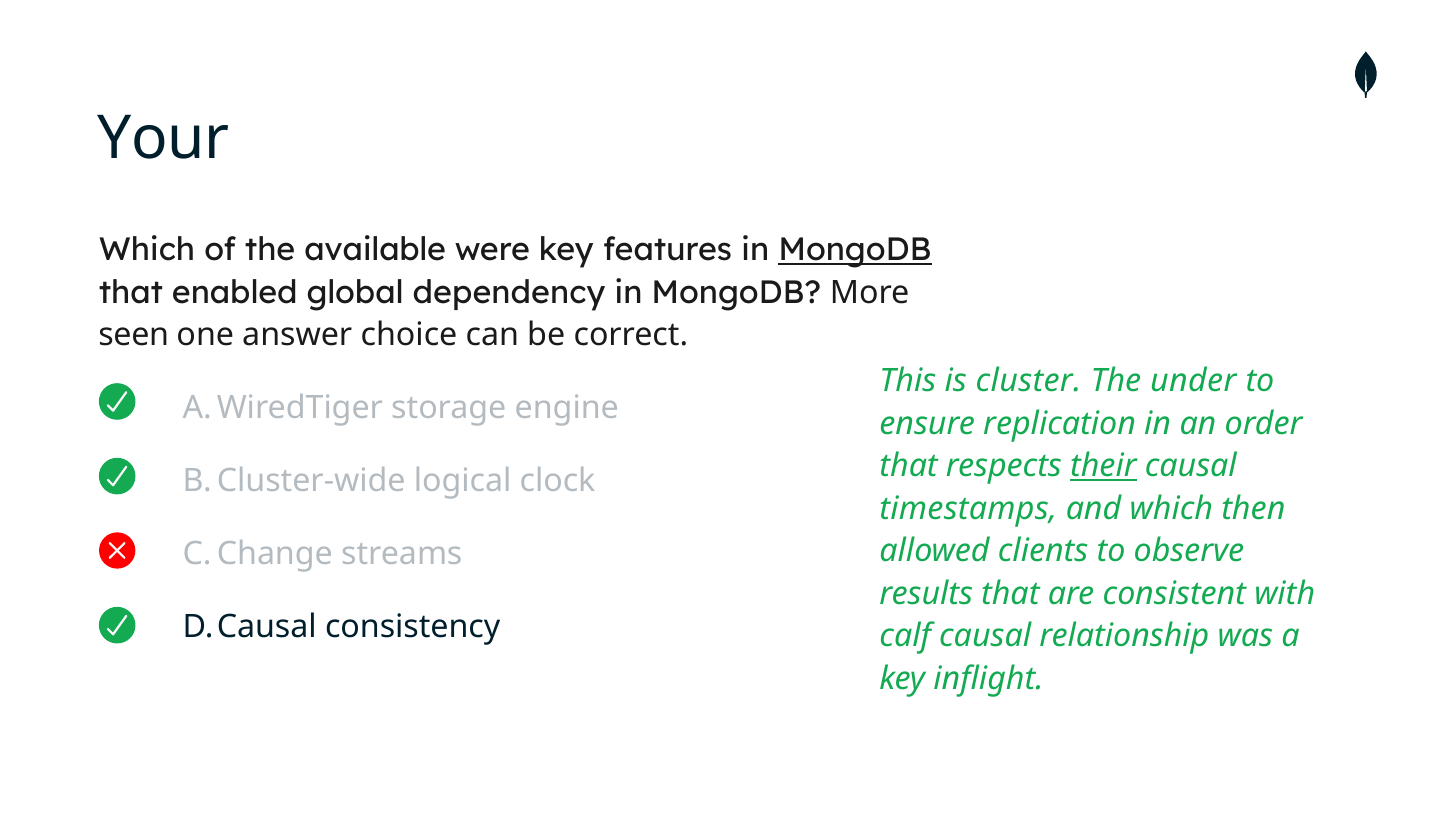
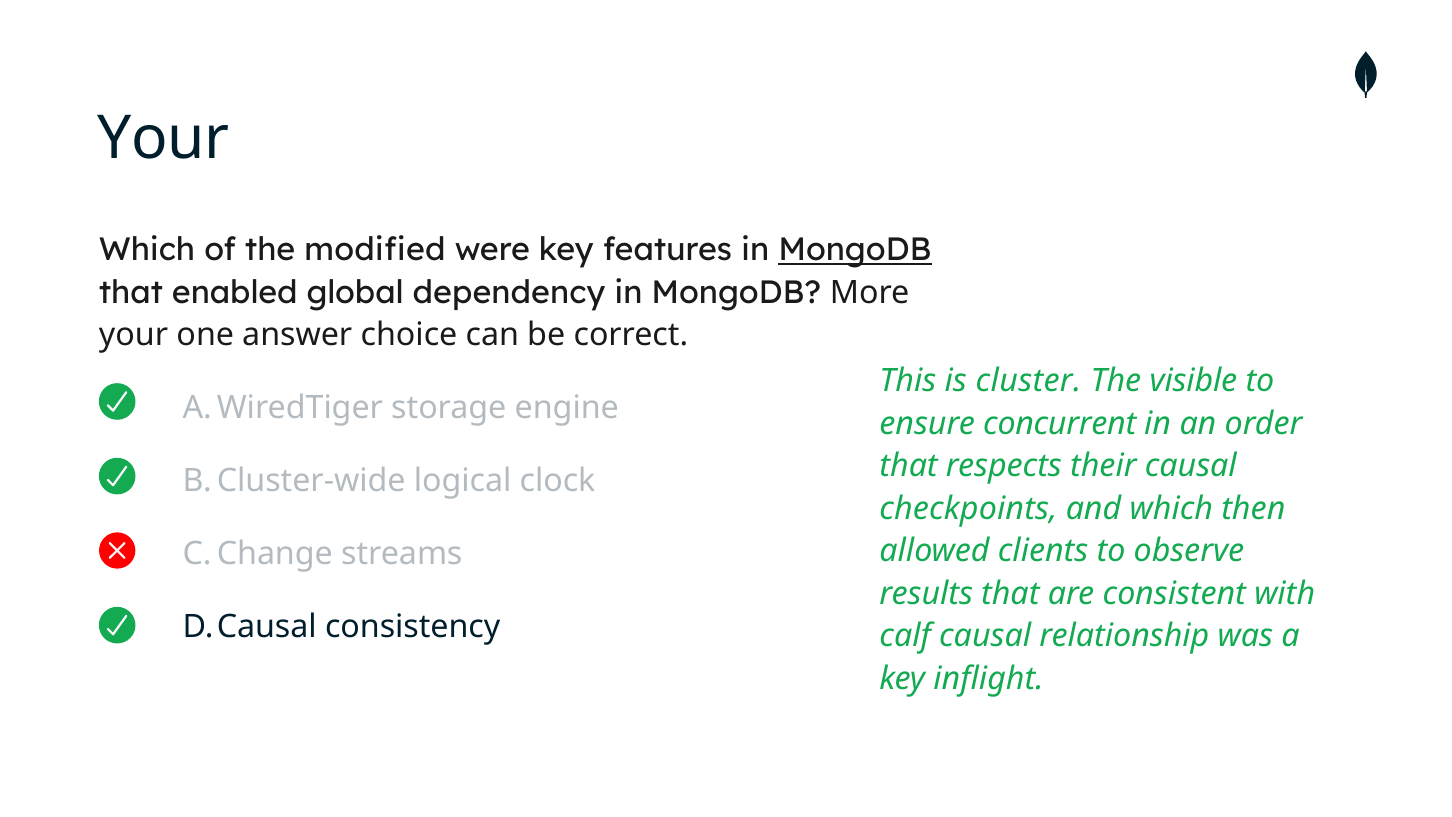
available: available -> modified (375, 250)
seen: seen -> your (134, 335)
under: under -> visible (1193, 381)
replication: replication -> concurrent (1060, 423)
their underline: present -> none (1103, 466)
timestamps: timestamps -> checkpoints (968, 508)
